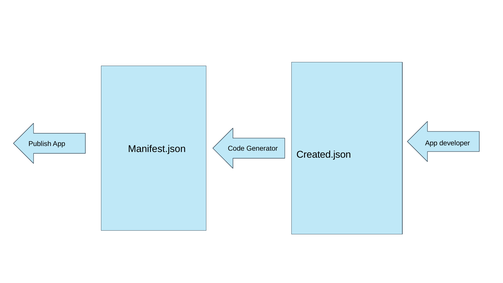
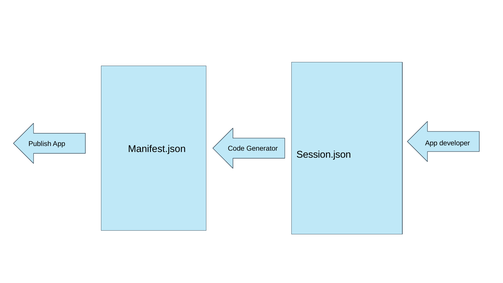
Created.json: Created.json -> Session.json (324, 155)
